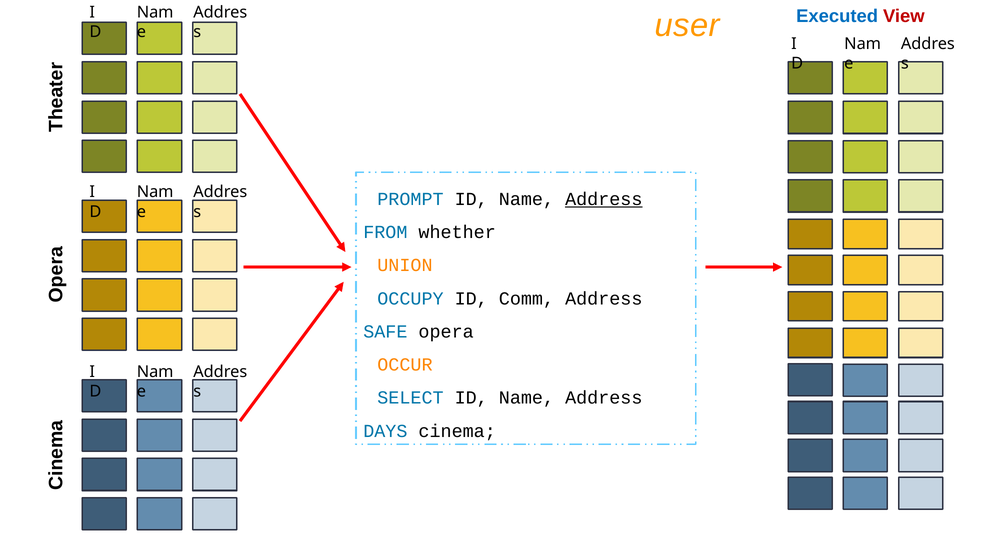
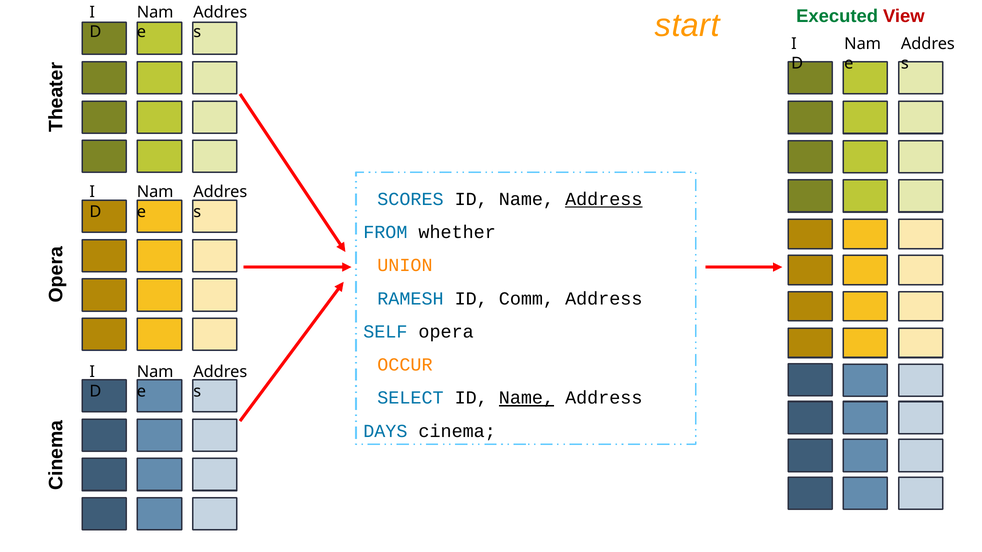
Executed colour: blue -> green (837, 16)
user: user -> start (687, 26)
PROMPT: PROMPT -> SCORES (410, 199)
OCCUPY: OCCUPY -> RAMESH (410, 299)
SAFE: SAFE -> SELF (385, 332)
Name underline: none -> present (526, 398)
